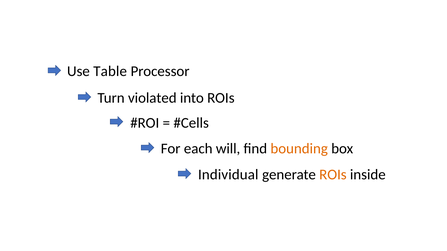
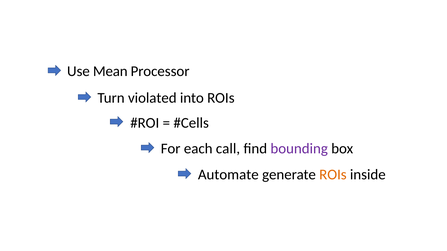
Table: Table -> Mean (110, 71)
will: will -> call (228, 149)
bounding colour: orange -> purple (299, 149)
Individual: Individual -> Automate (228, 175)
